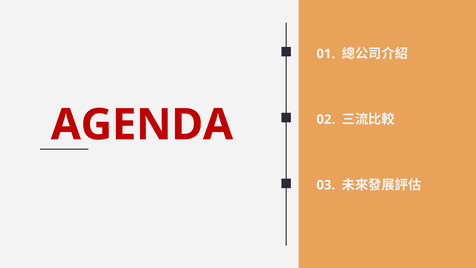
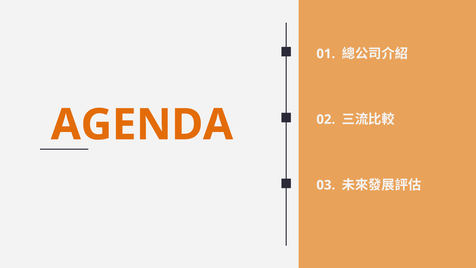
AGENDA colour: red -> orange (142, 125)
